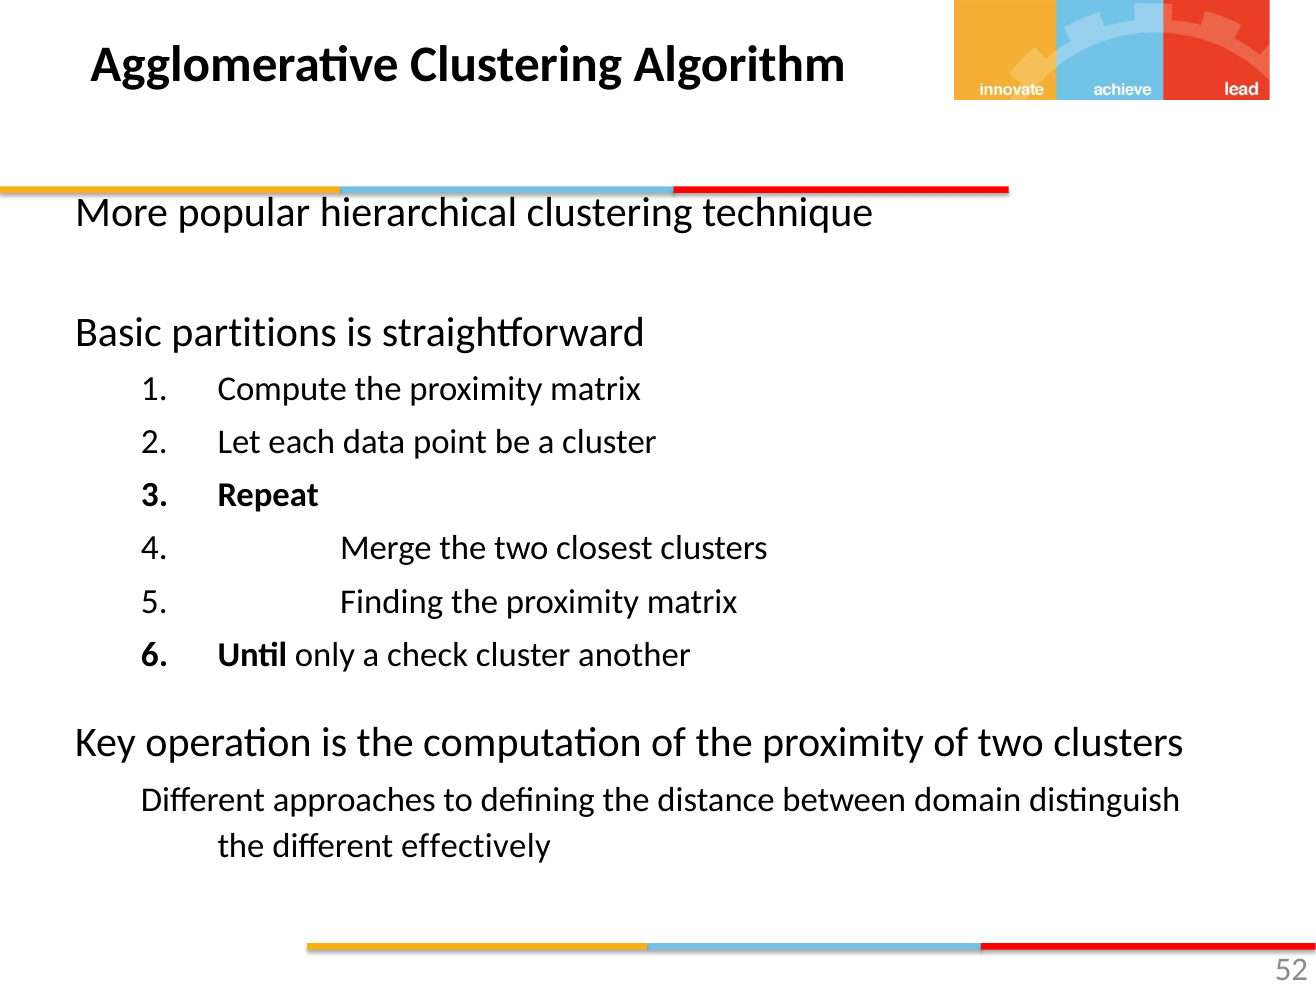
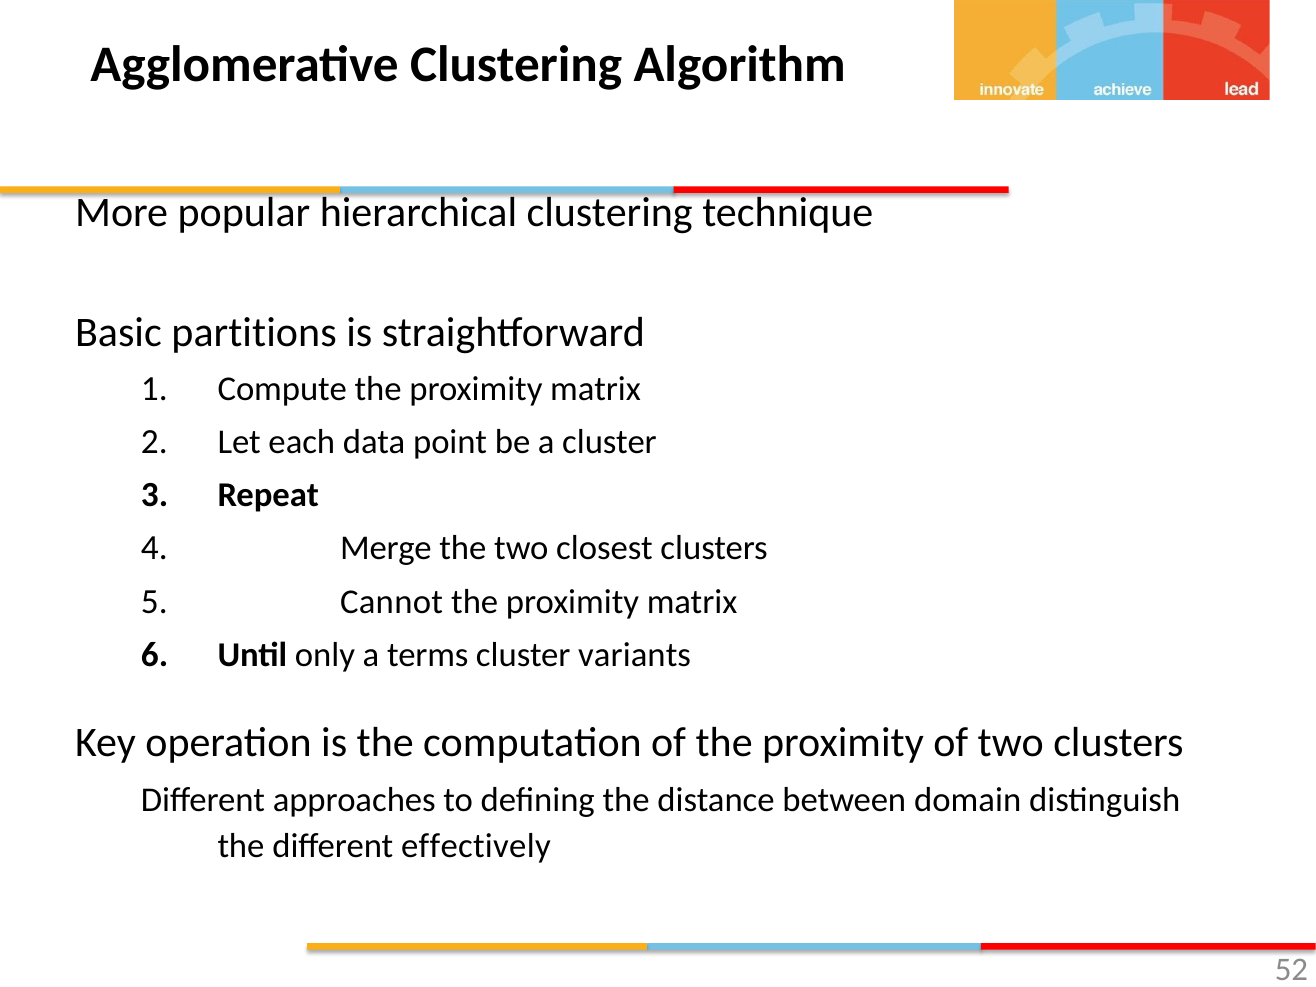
Finding: Finding -> Cannot (391, 602)
check: check -> terms (428, 655)
another: another -> variants (635, 655)
